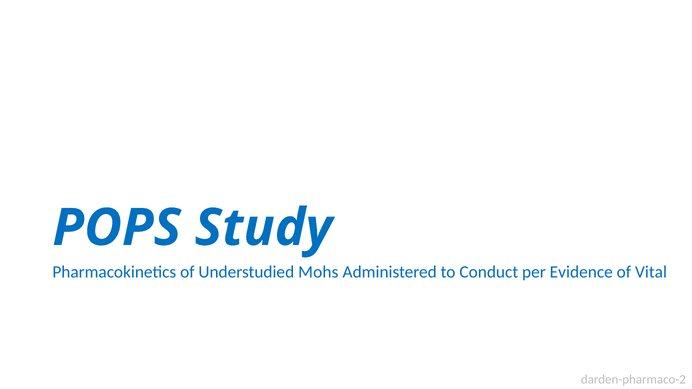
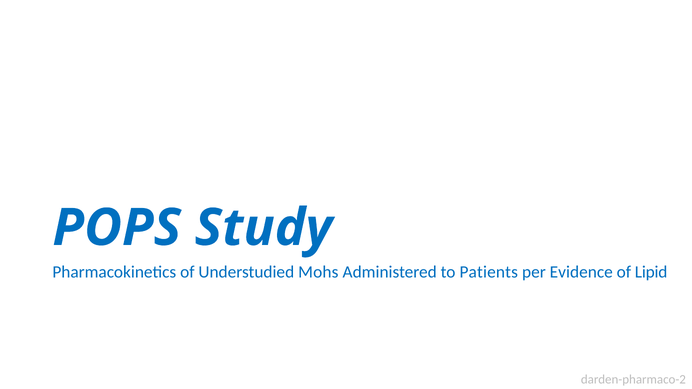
Conduct: Conduct -> Patients (489, 272)
Vital: Vital -> Lipid (651, 272)
